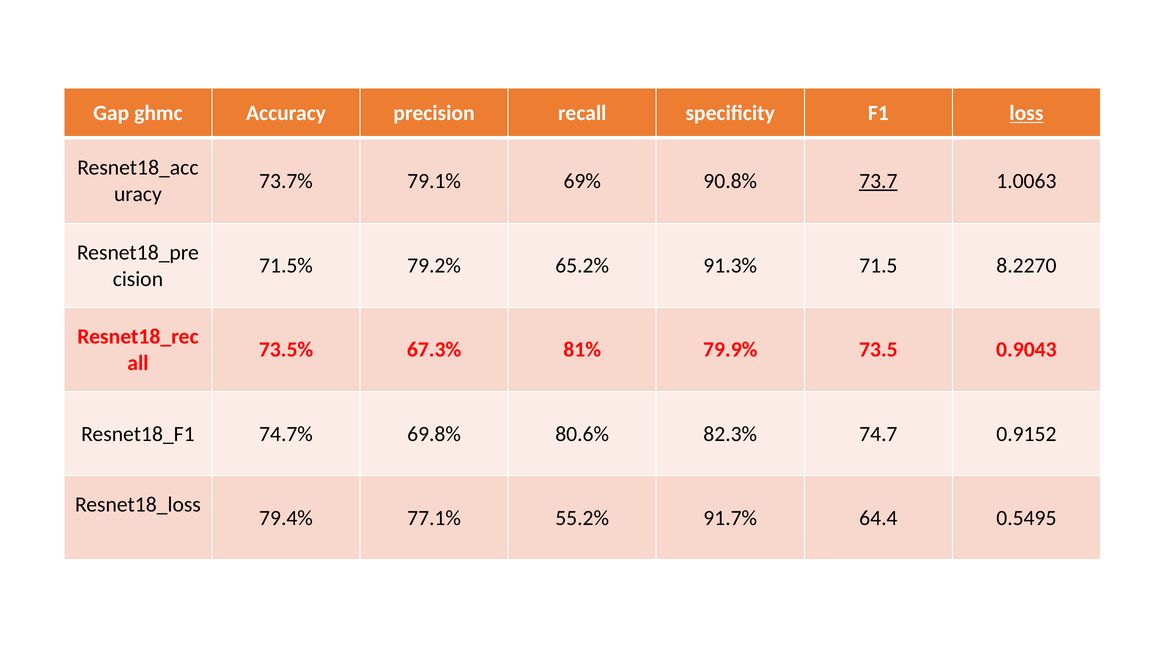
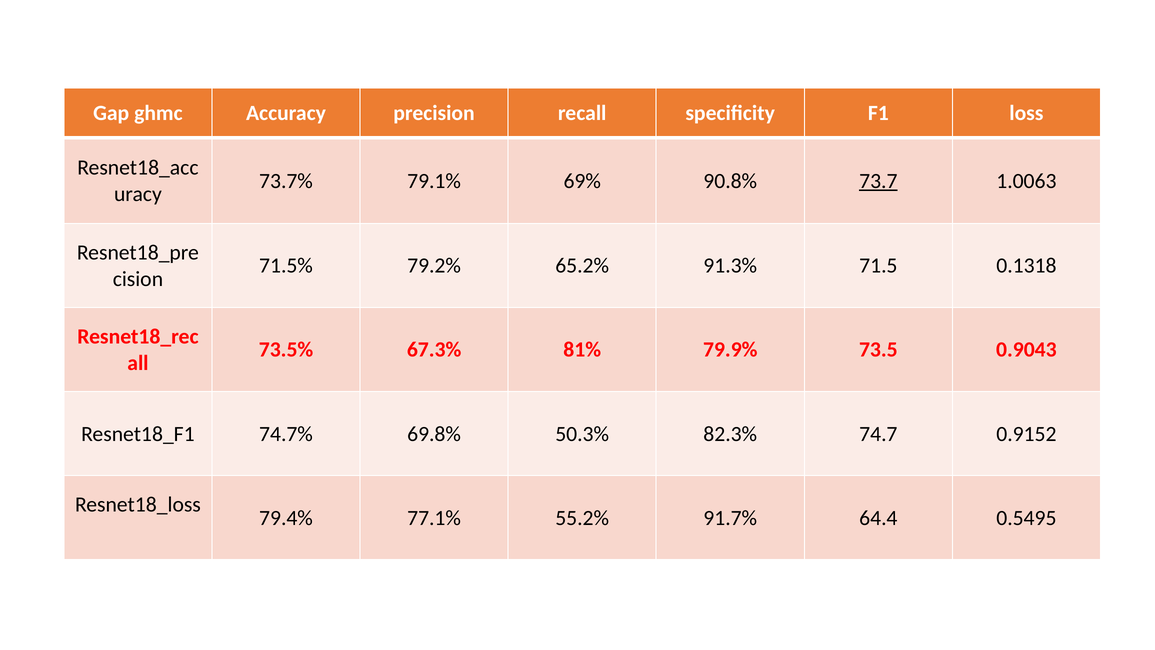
loss underline: present -> none (1026, 113)
8.2270: 8.2270 -> 0.1318 (1026, 266)
80.6%: 80.6% -> 50.3% (582, 434)
